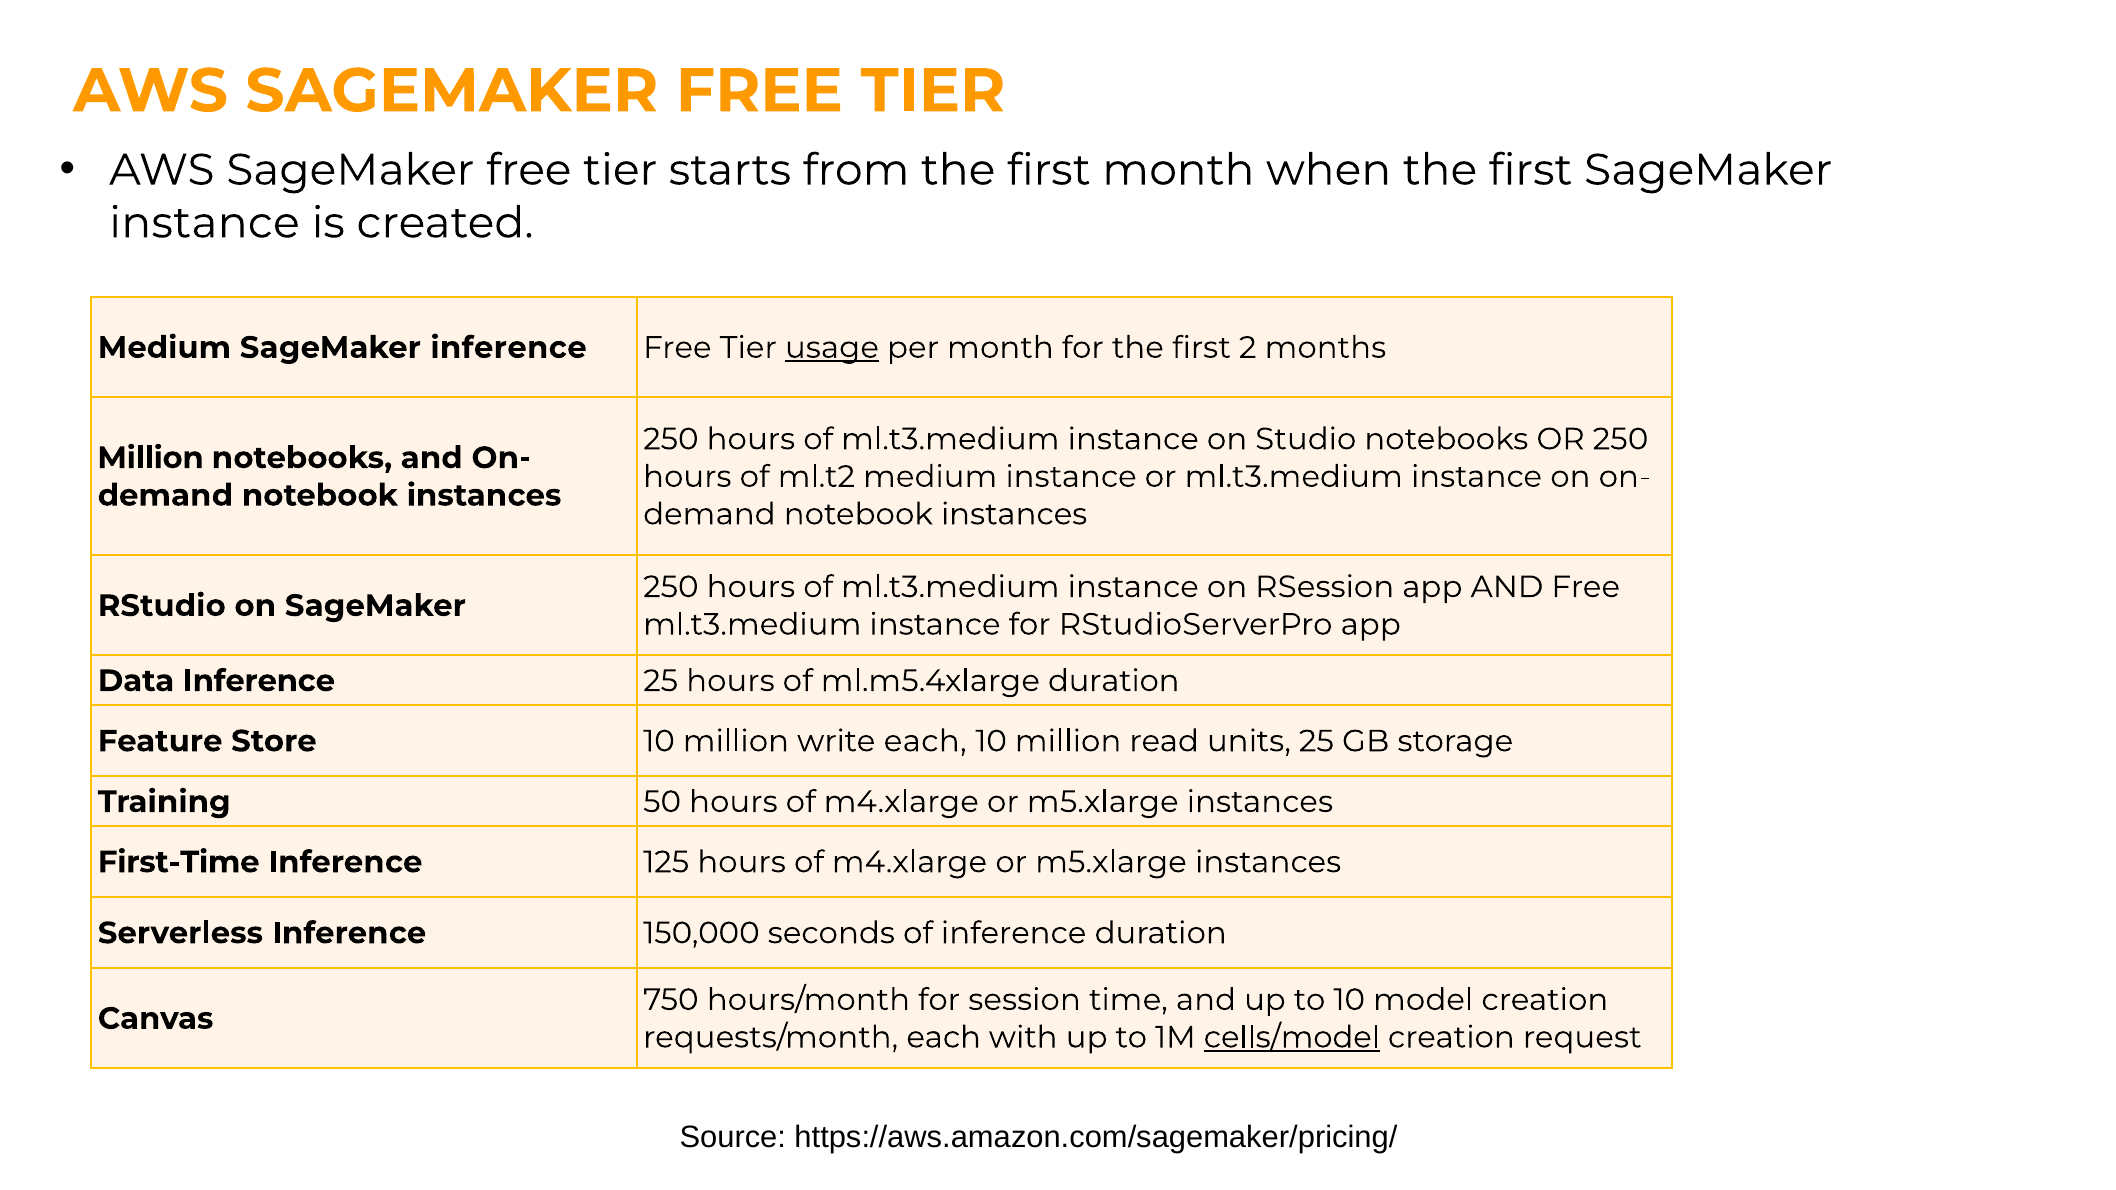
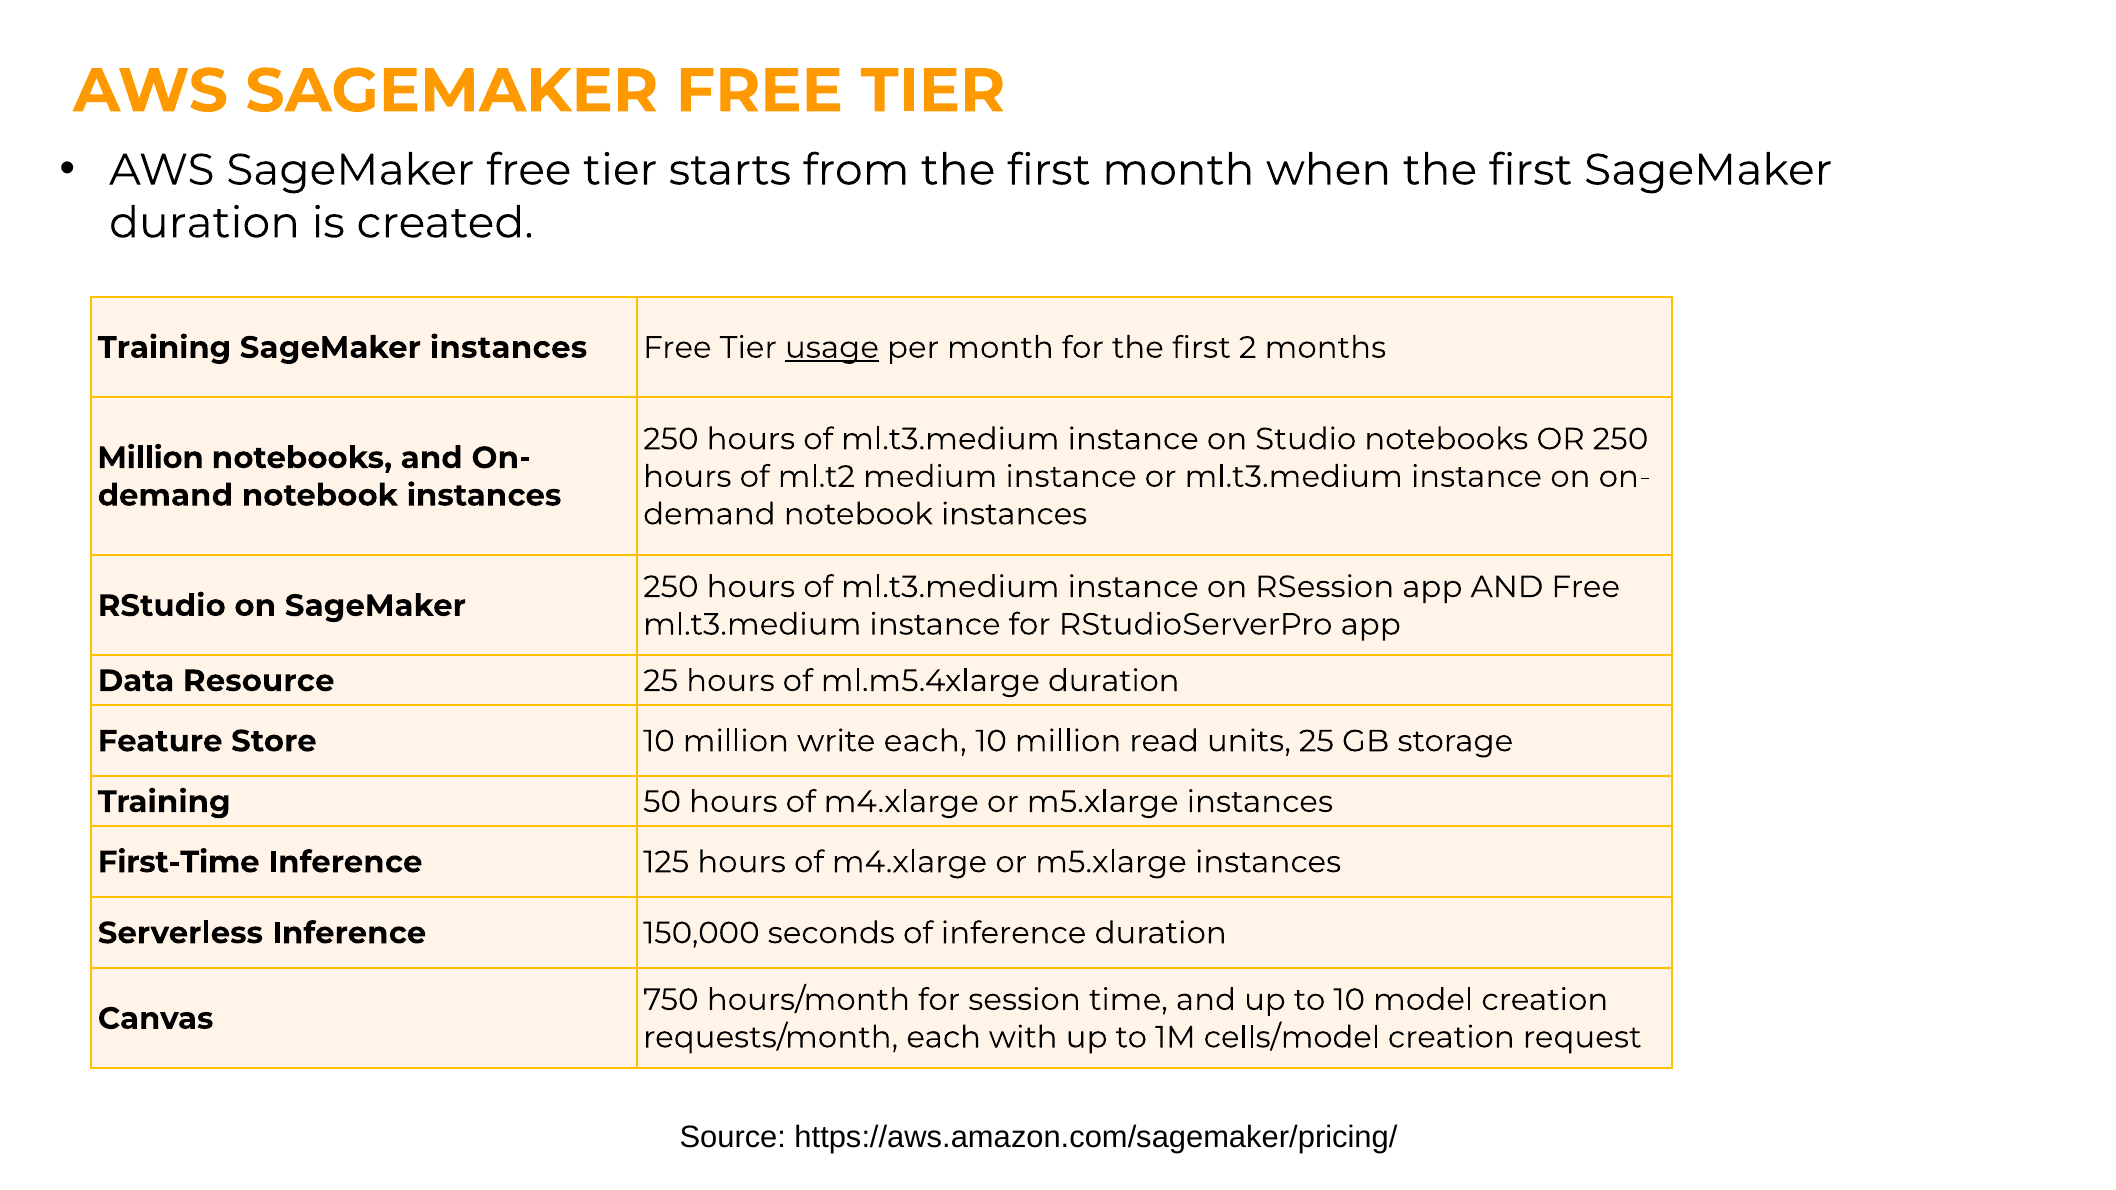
instance: instance -> duration (205, 223)
Medium: Medium -> Training (164, 348)
SageMaker inference: inference -> instances (509, 348)
Data Inference: Inference -> Resource (259, 681)
cells/model underline: present -> none (1292, 1038)
